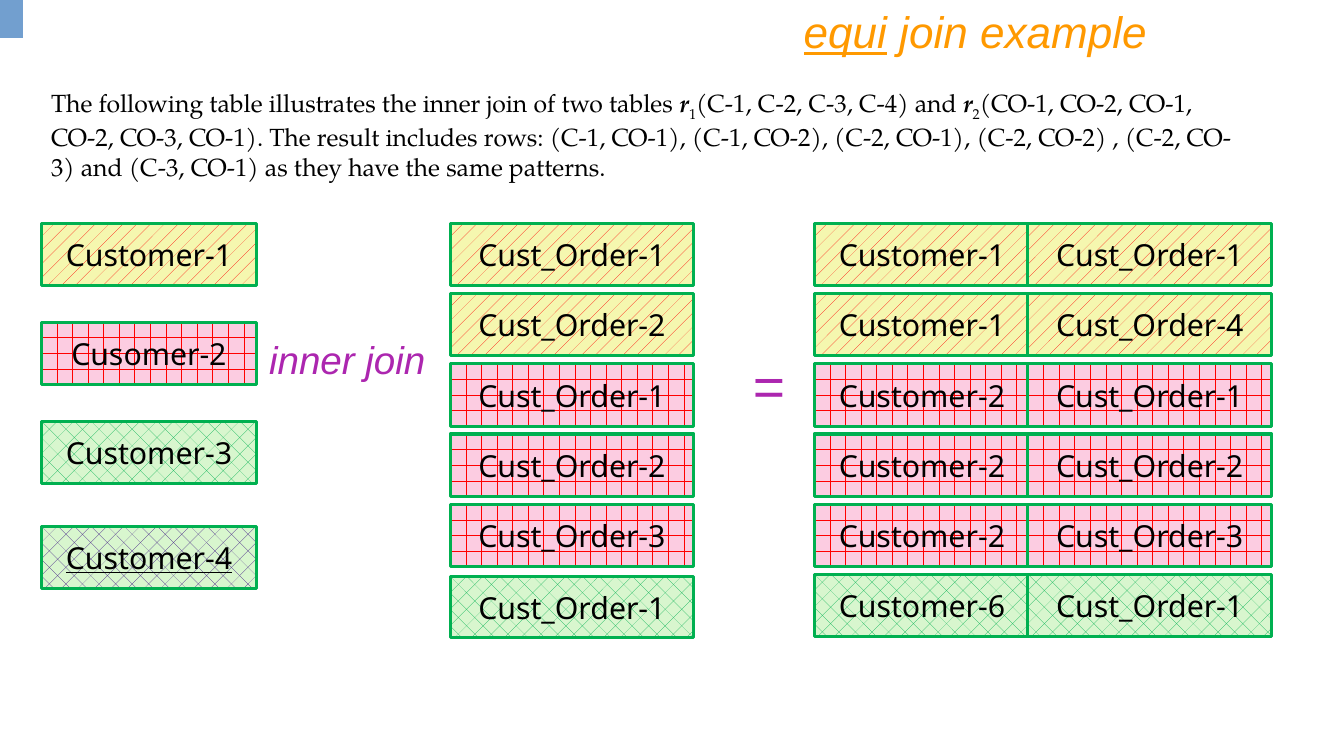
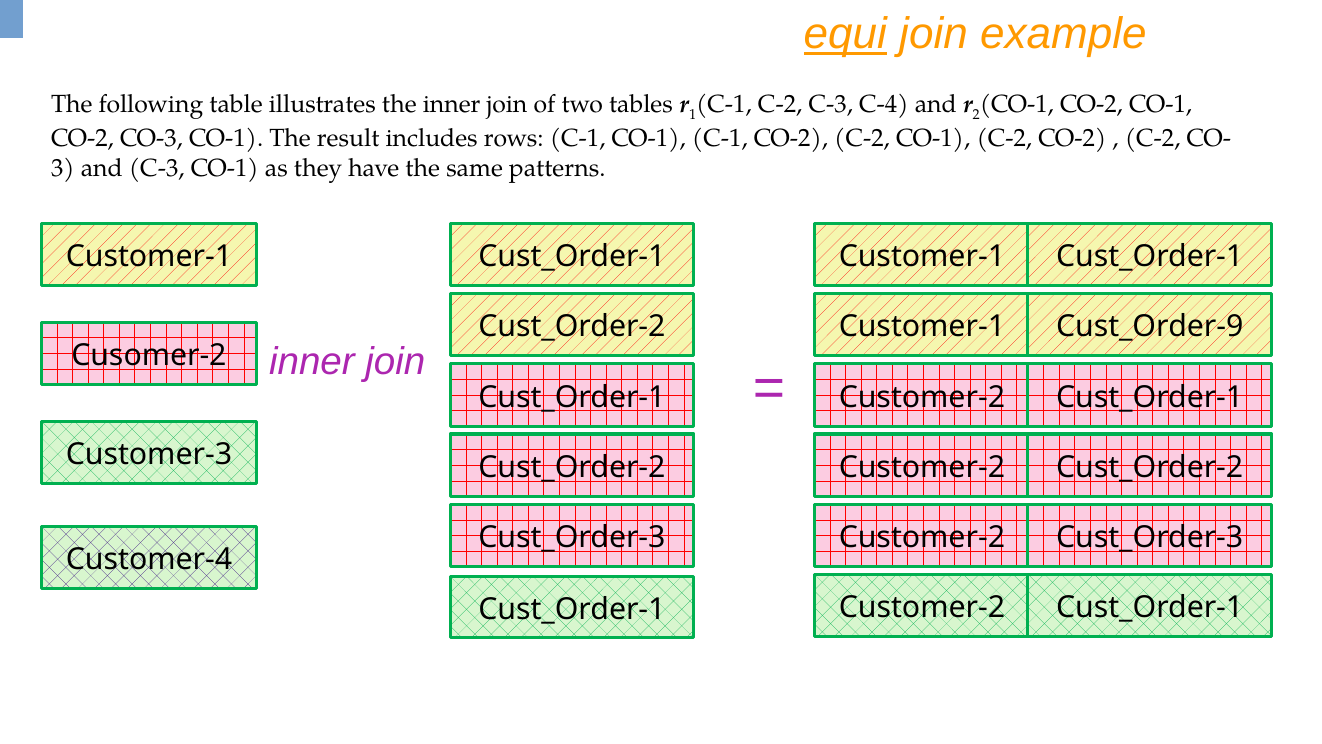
Cust_Order-4: Cust_Order-4 -> Cust_Order-9 (1150, 327)
Customer-4 underline: present -> none (149, 559)
Customer-6: Customer-6 -> Customer-2 (922, 607)
